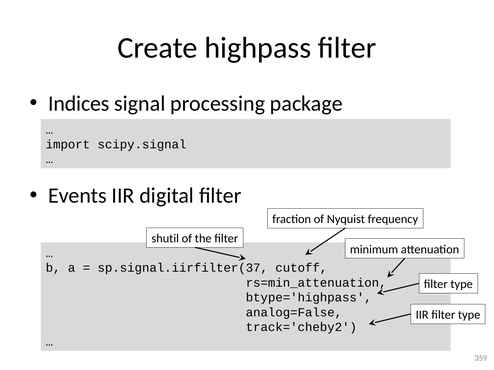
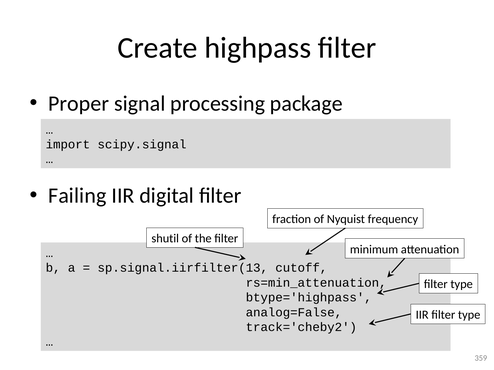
Indices: Indices -> Proper (79, 104)
Events: Events -> Failing (77, 196)
sp.signal.iirfilter(37: sp.signal.iirfilter(37 -> sp.signal.iirfilter(13 (183, 268)
